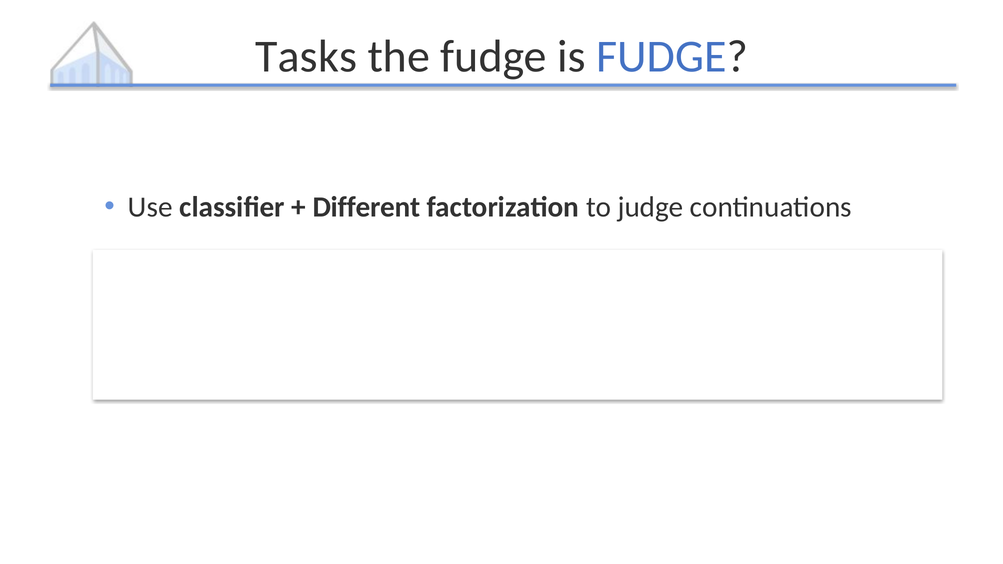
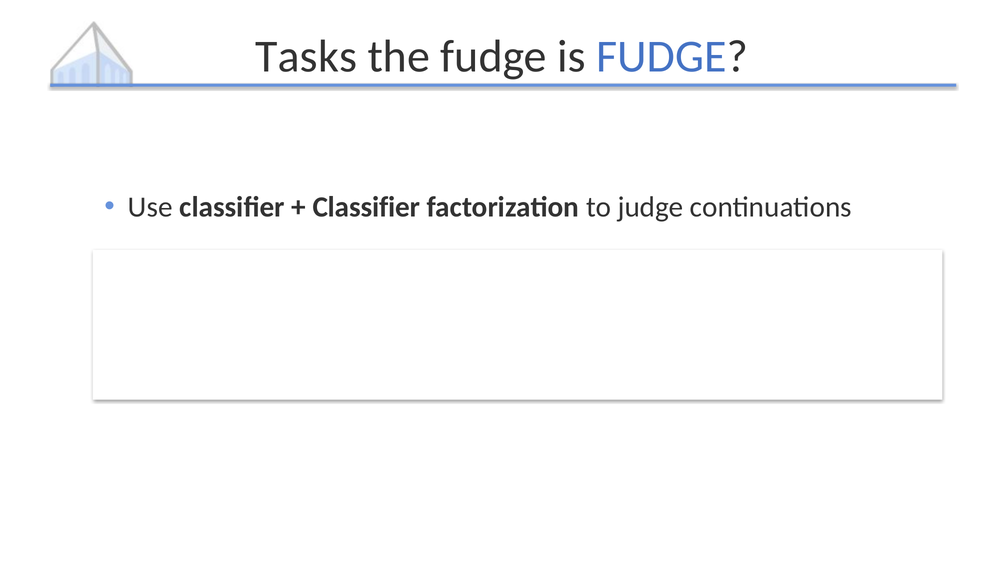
Different: Different -> Classifier (366, 207)
